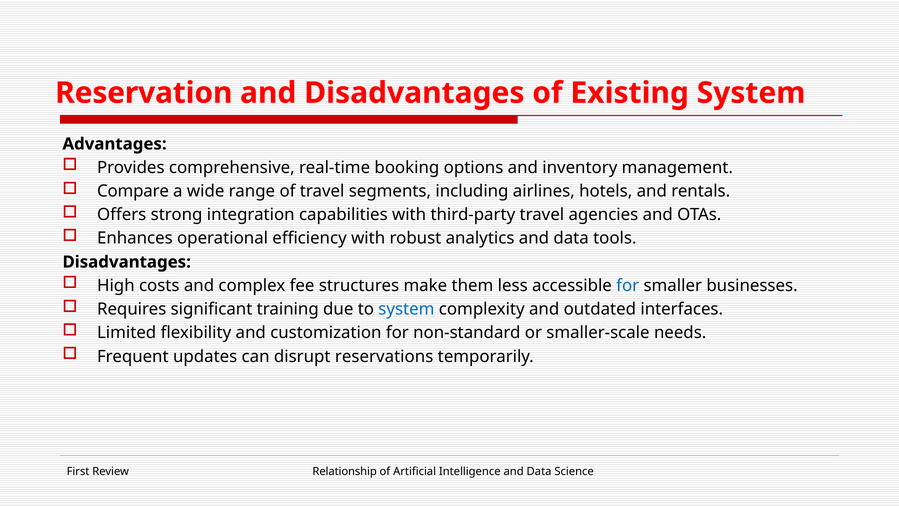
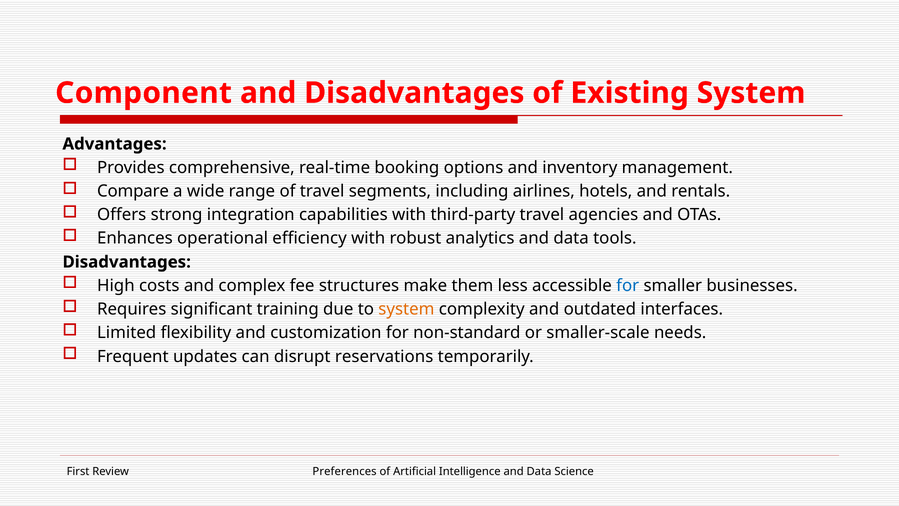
Reservation: Reservation -> Component (144, 93)
system colour: blue -> orange (406, 309)
Relationship: Relationship -> Preferences (345, 471)
